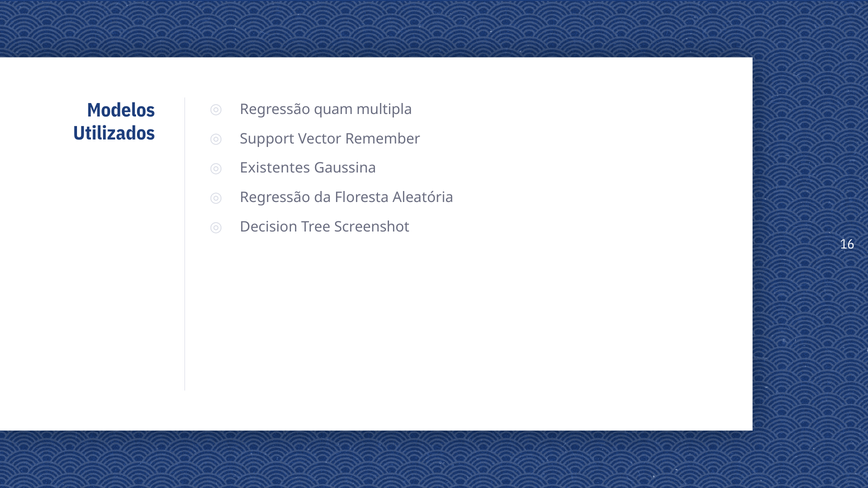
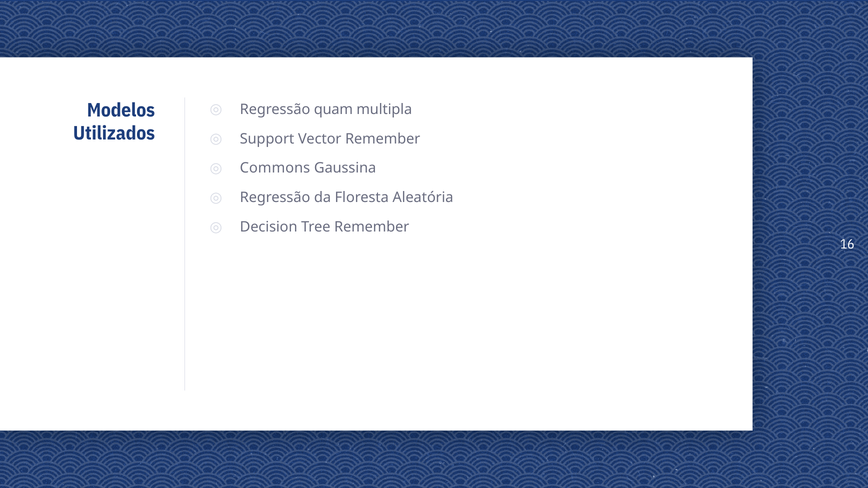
Existentes: Existentes -> Commons (275, 168)
Tree Screenshot: Screenshot -> Remember (372, 227)
